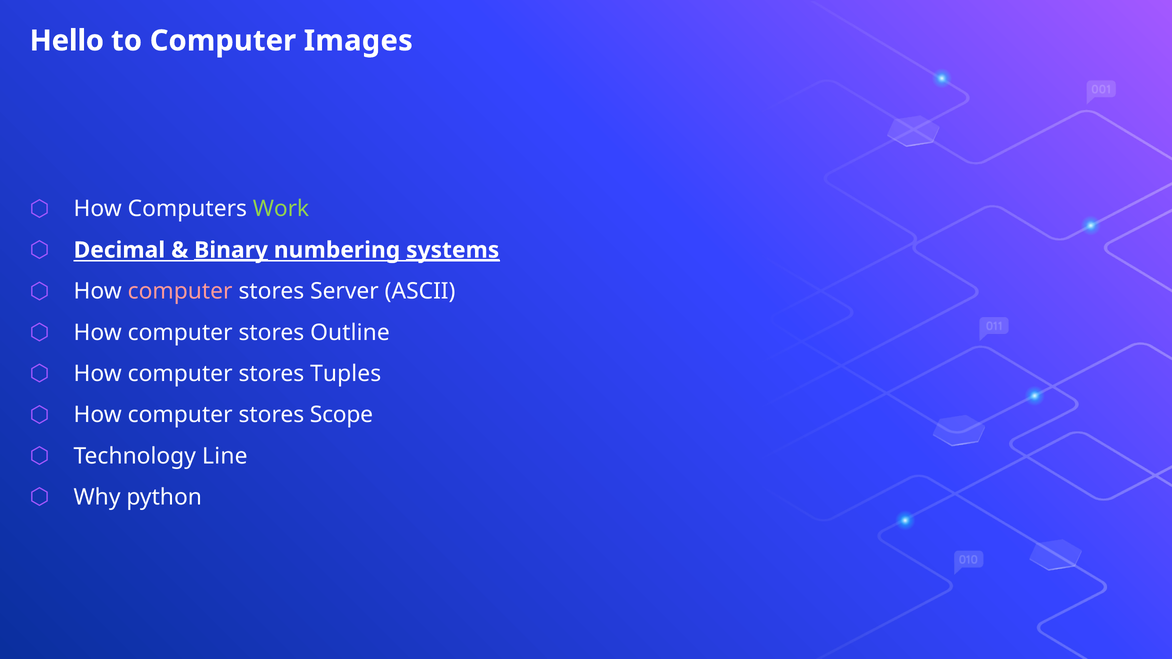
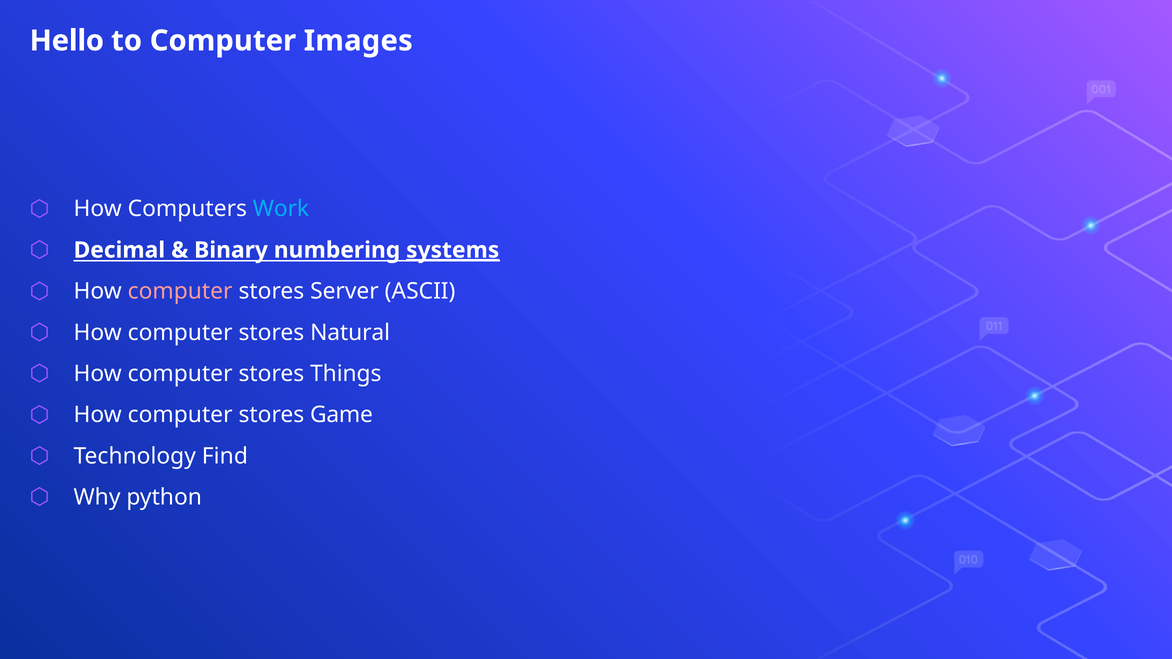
Work colour: light green -> light blue (281, 209)
Binary underline: present -> none (231, 250)
Outline: Outline -> Natural (350, 333)
Tuples: Tuples -> Things (346, 374)
Scope: Scope -> Game (341, 415)
Line: Line -> Find (225, 456)
